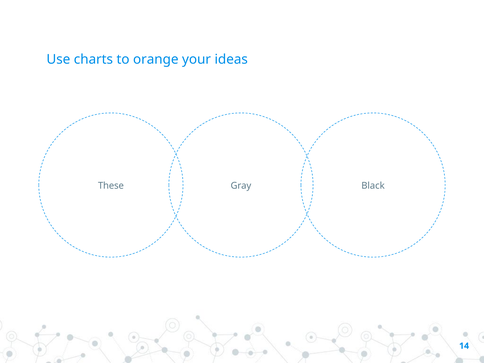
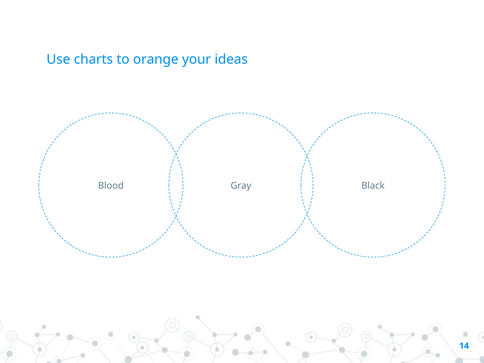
These: These -> Blood (111, 186)
